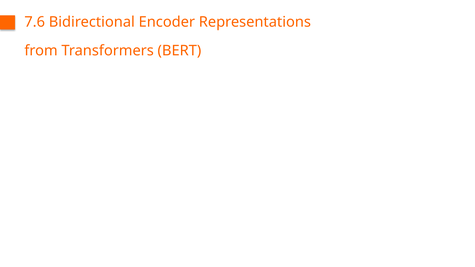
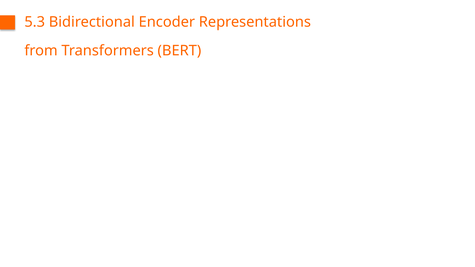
7.6: 7.6 -> 5.3 (35, 22)
